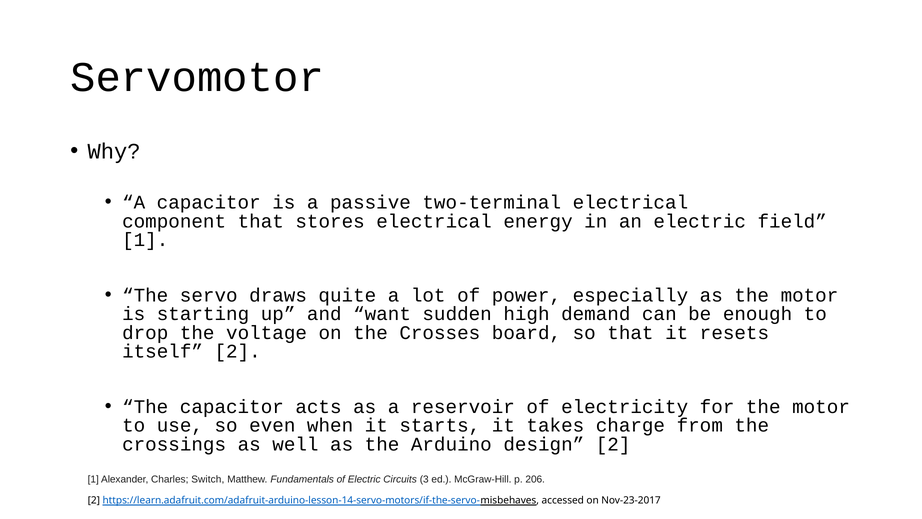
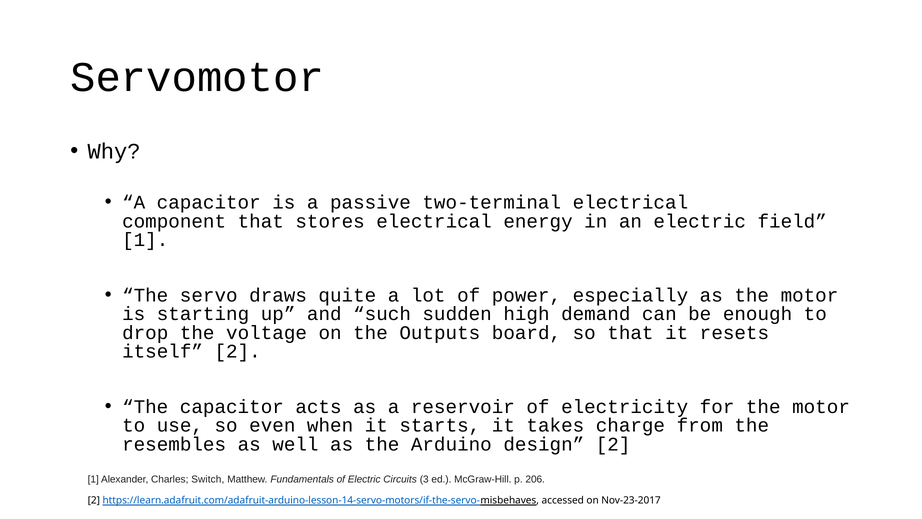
want: want -> such (382, 314)
Crosses: Crosses -> Outputs (440, 332)
crossings: crossings -> resembles (174, 444)
